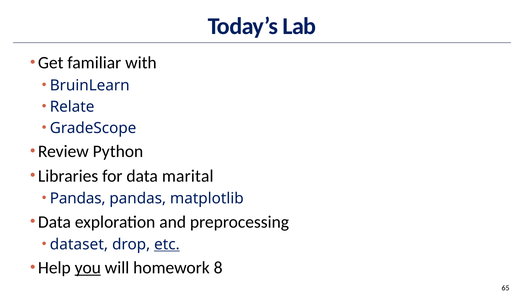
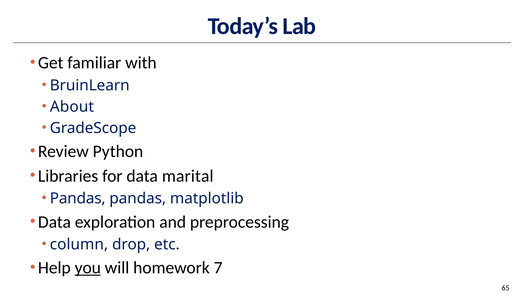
Relate: Relate -> About (72, 107)
dataset: dataset -> column (79, 244)
etc underline: present -> none (167, 244)
8: 8 -> 7 (218, 268)
